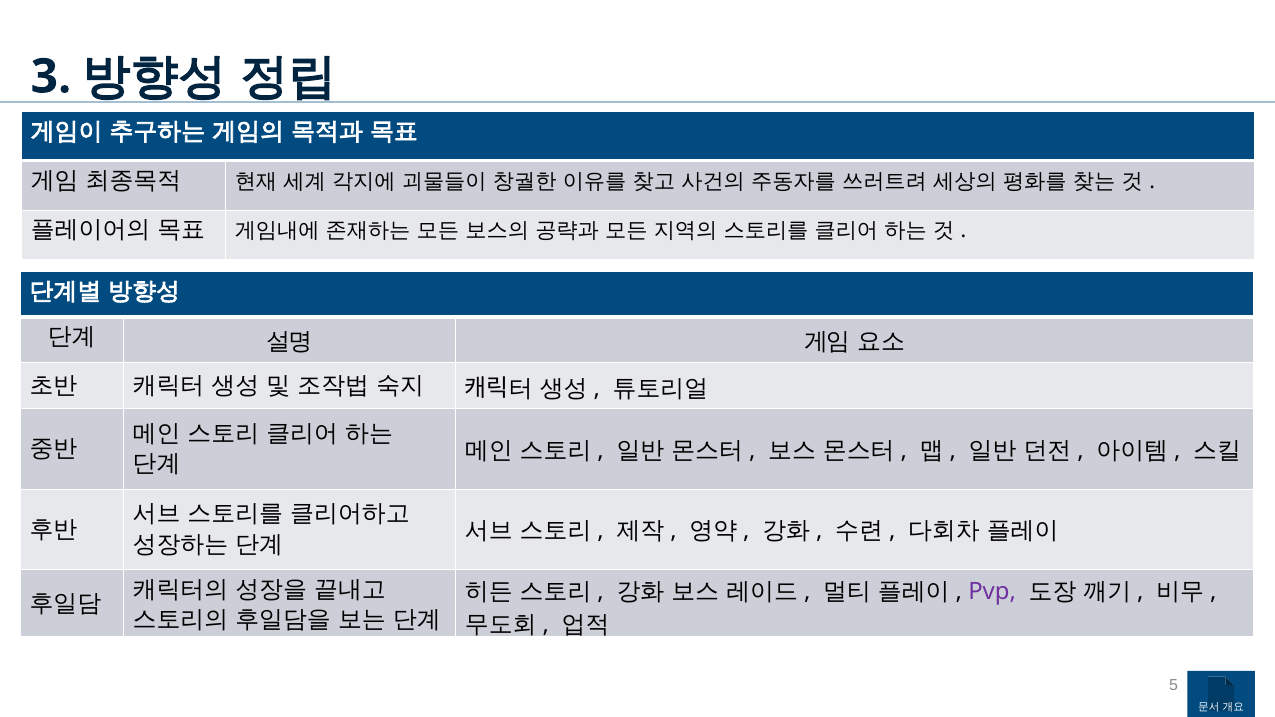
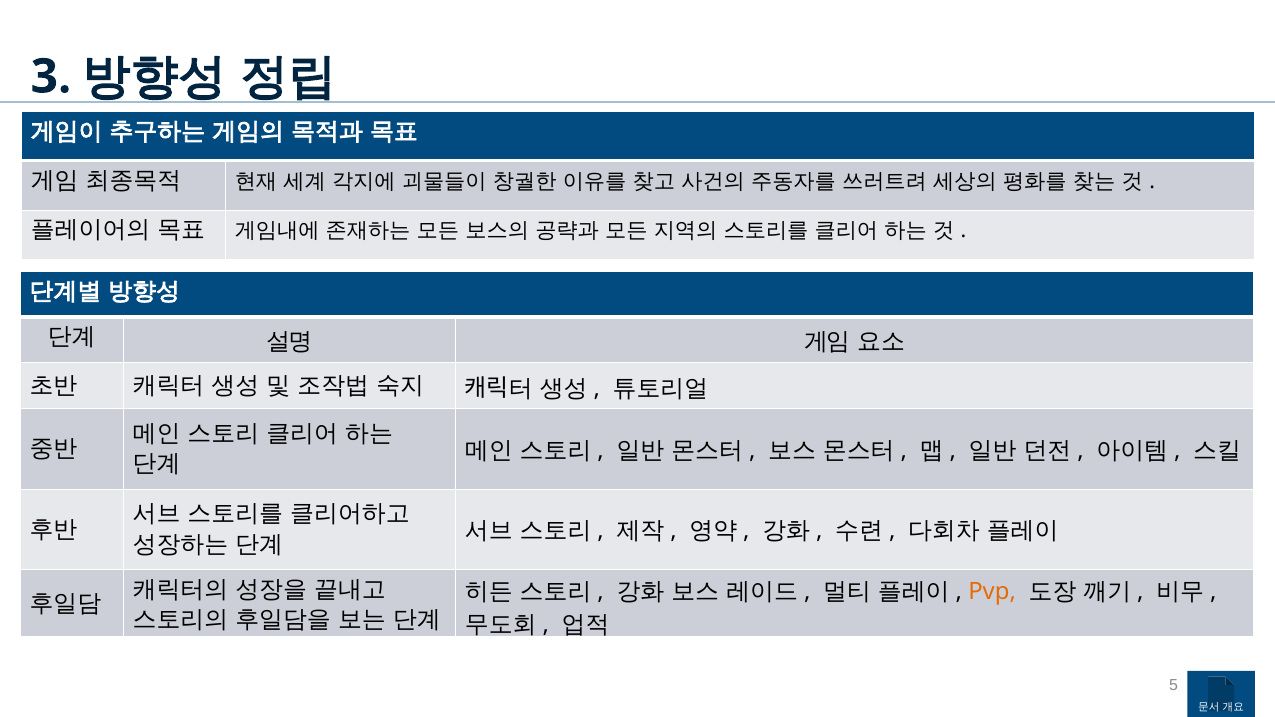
Pvp colour: purple -> orange (992, 592)
